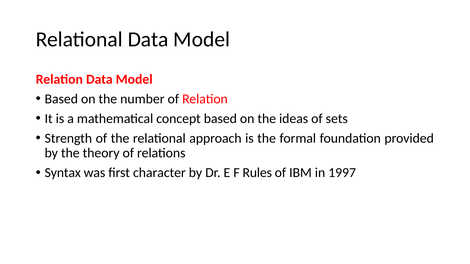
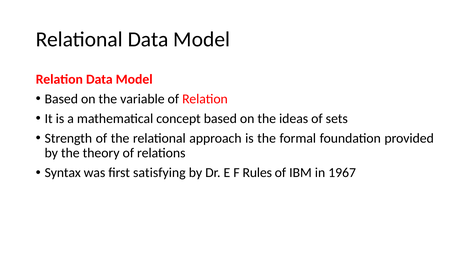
number: number -> variable (142, 99)
character: character -> satisfying (159, 173)
1997: 1997 -> 1967 (342, 173)
